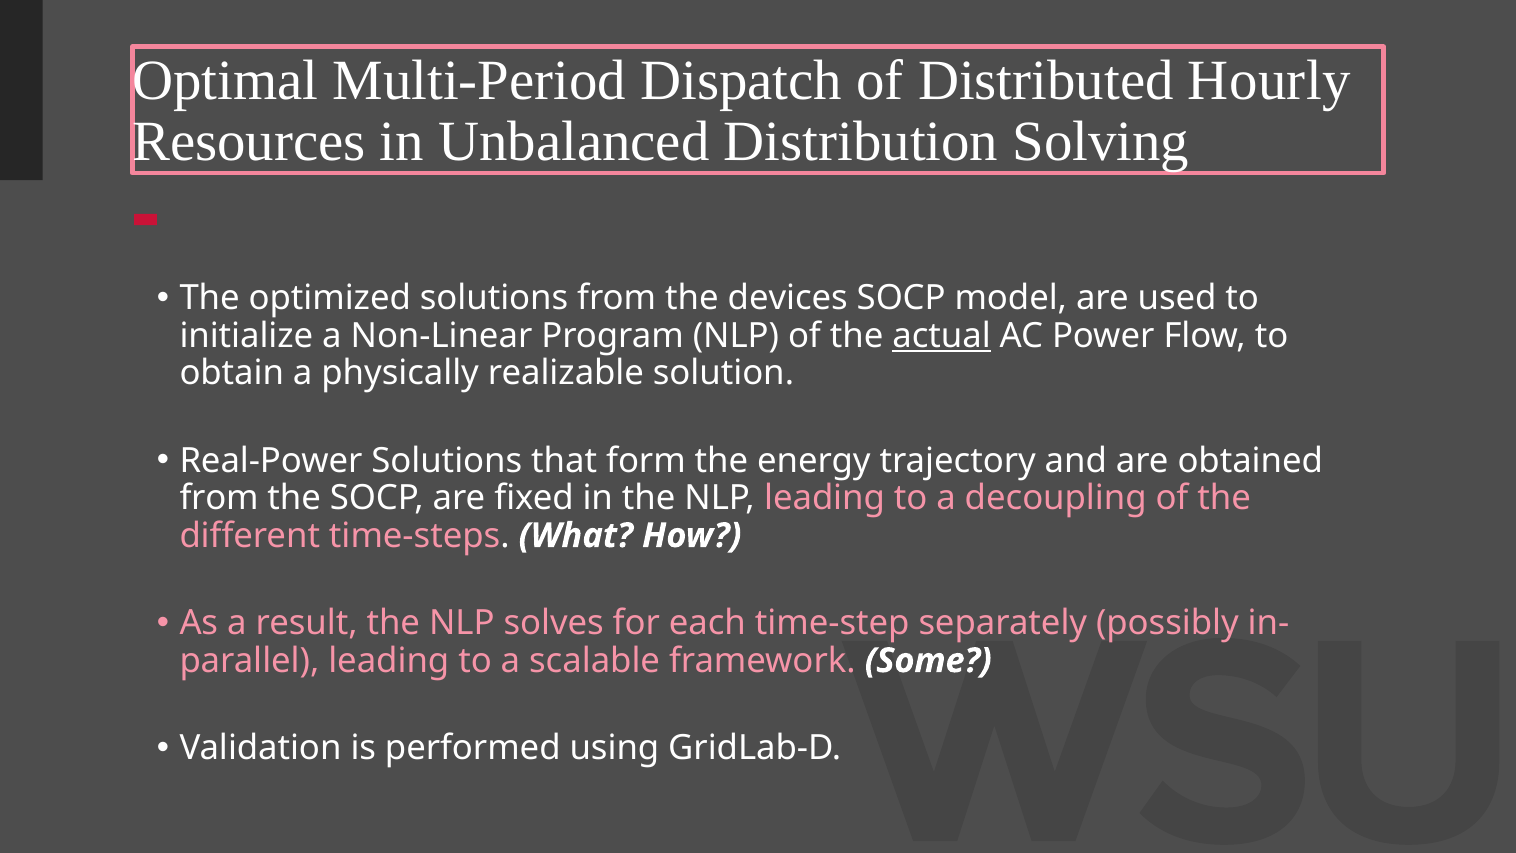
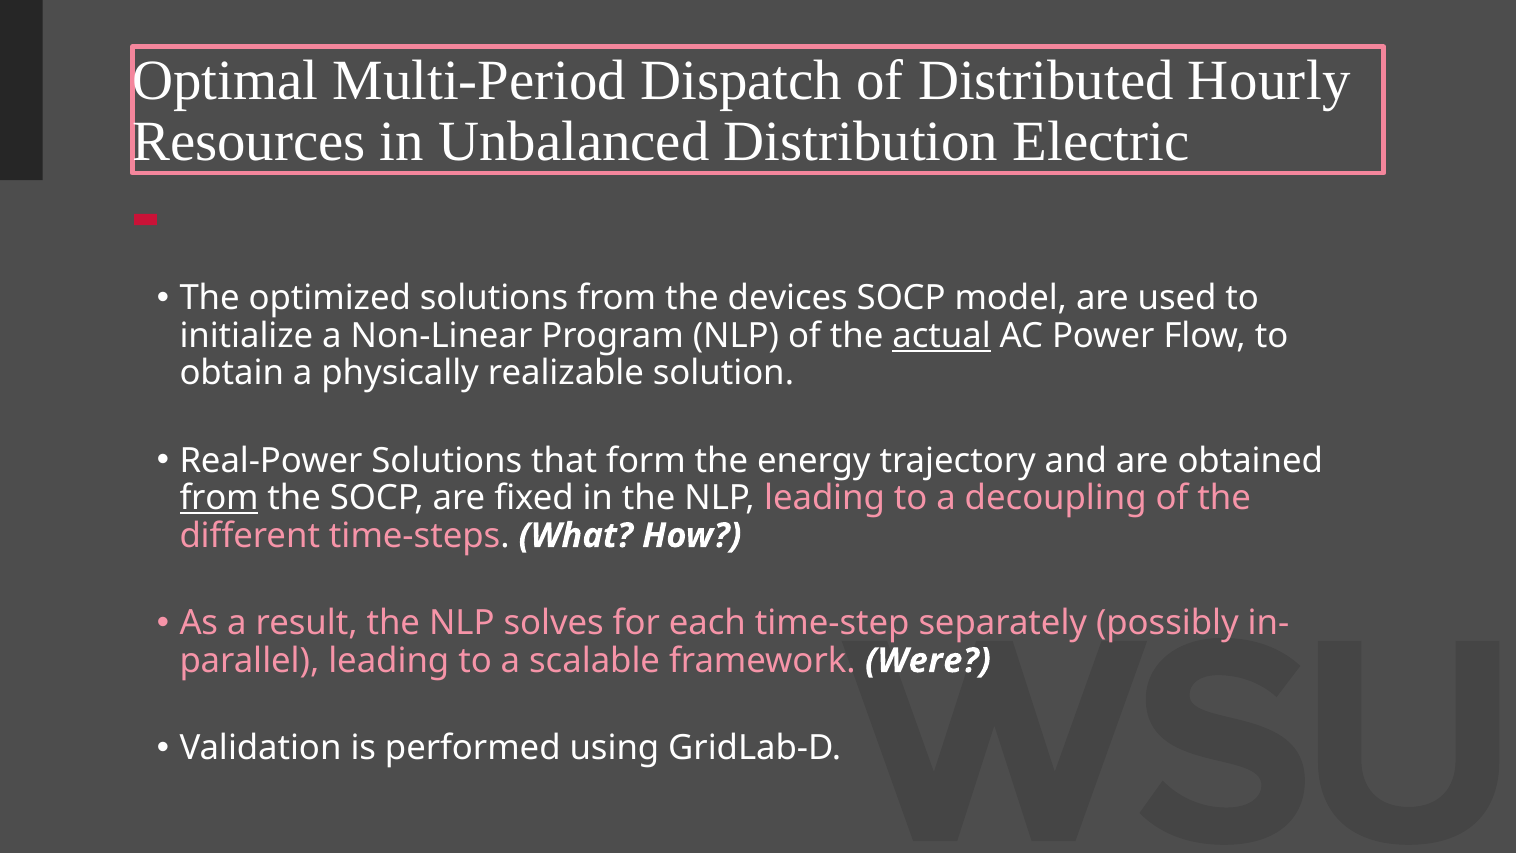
Solving: Solving -> Electric (1101, 142)
from underline: none -> present (219, 498)
Some: Some -> Were (928, 661)
